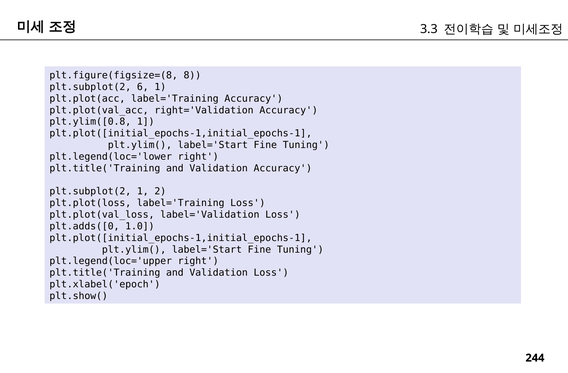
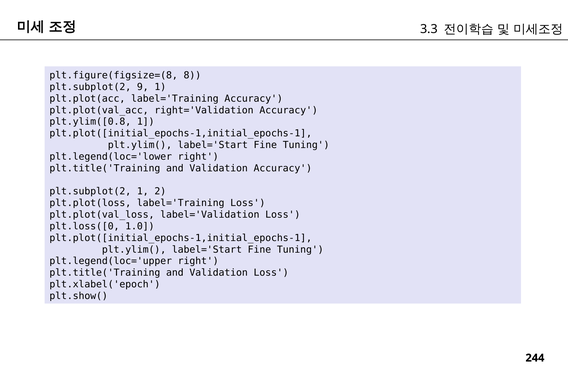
6: 6 -> 9 (143, 87)
plt.adds([0: plt.adds([0 -> plt.loss([0 (84, 226)
